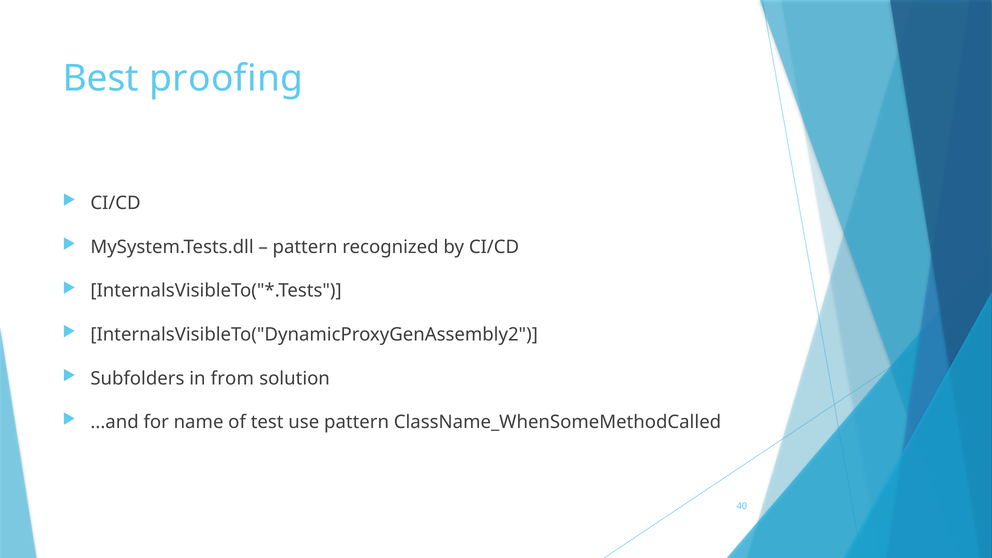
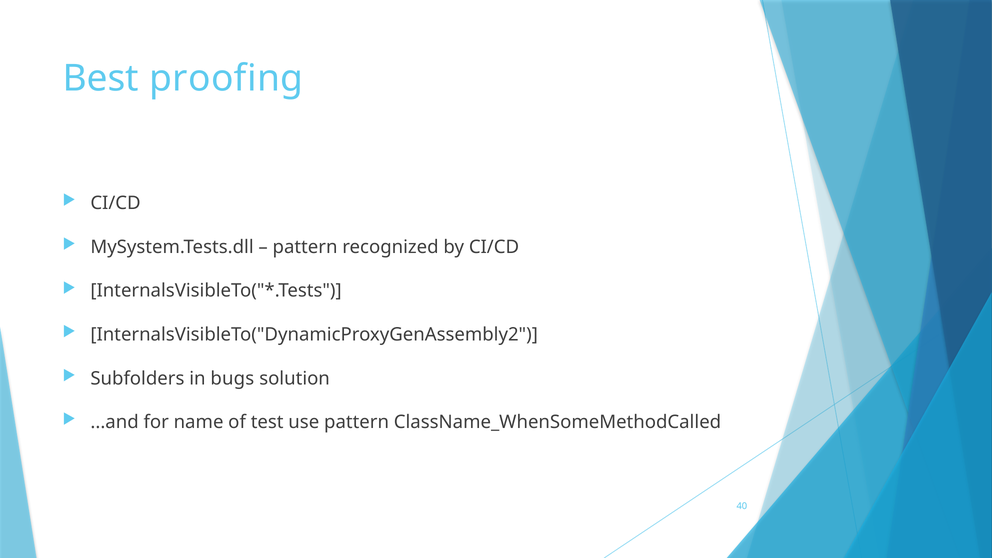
from: from -> bugs (232, 378)
